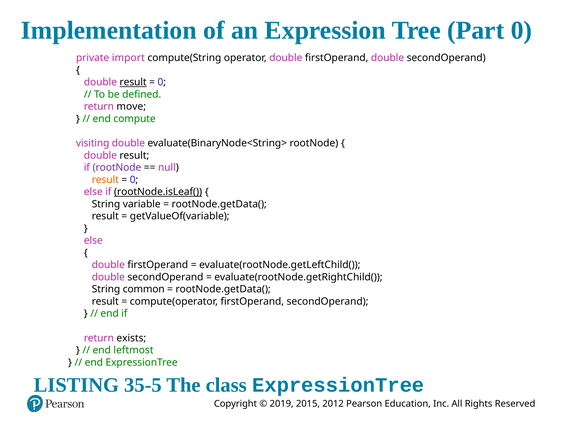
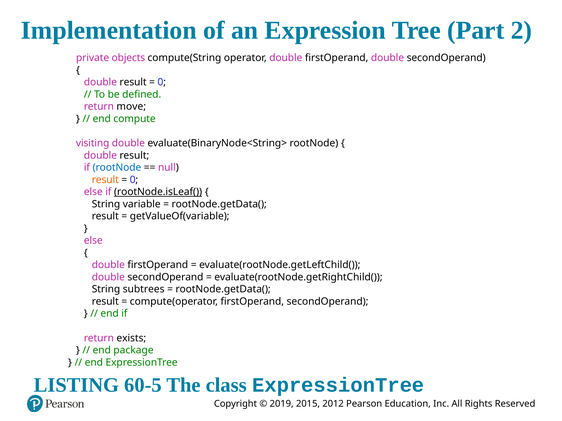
Part 0: 0 -> 2 (521, 30)
import: import -> objects (128, 58)
result underline: present -> none (133, 82)
rootNode colour: purple -> blue (117, 168)
common: common -> subtrees (144, 290)
leftmost: leftmost -> package (133, 351)
35-5: 35-5 -> 60-5 (143, 386)
